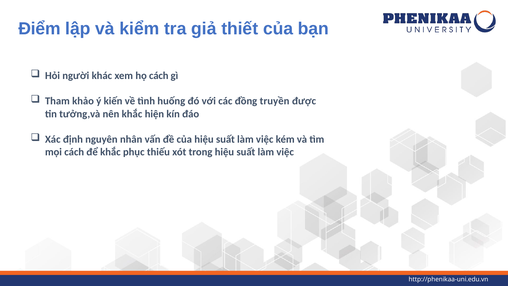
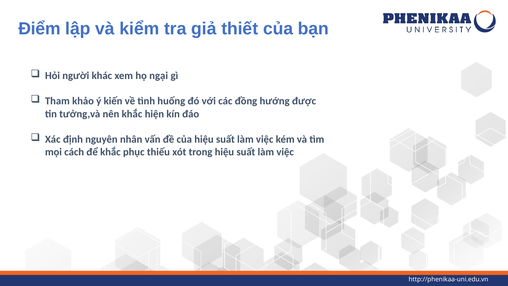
họ cách: cách -> ngại (159, 76)
truyền: truyền -> hướng (275, 101)
